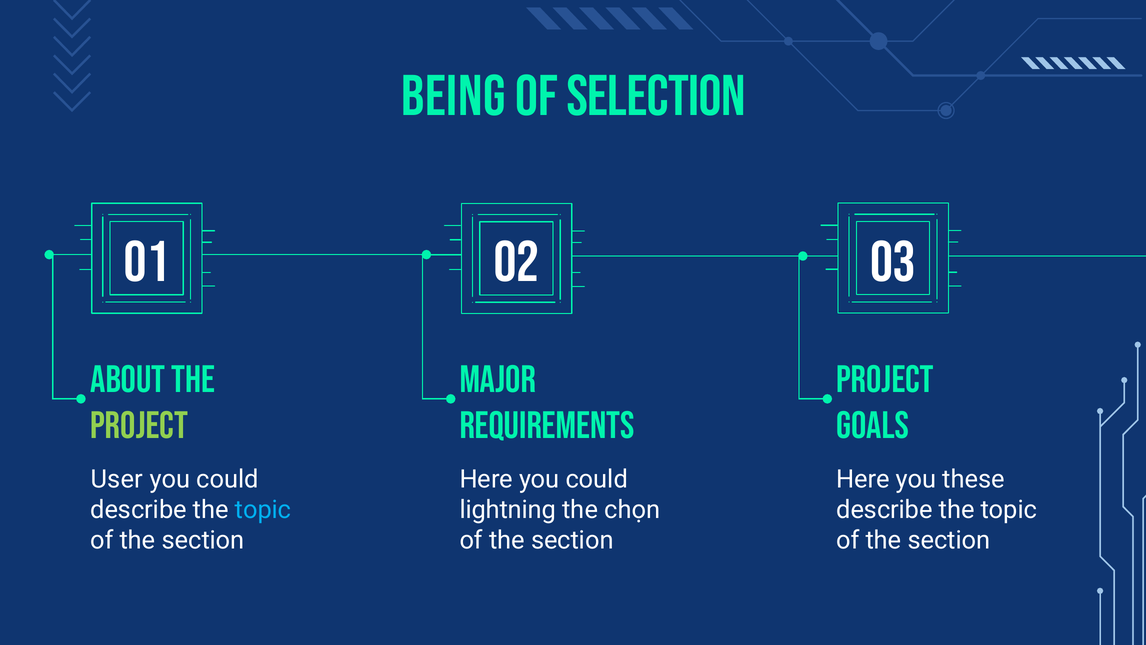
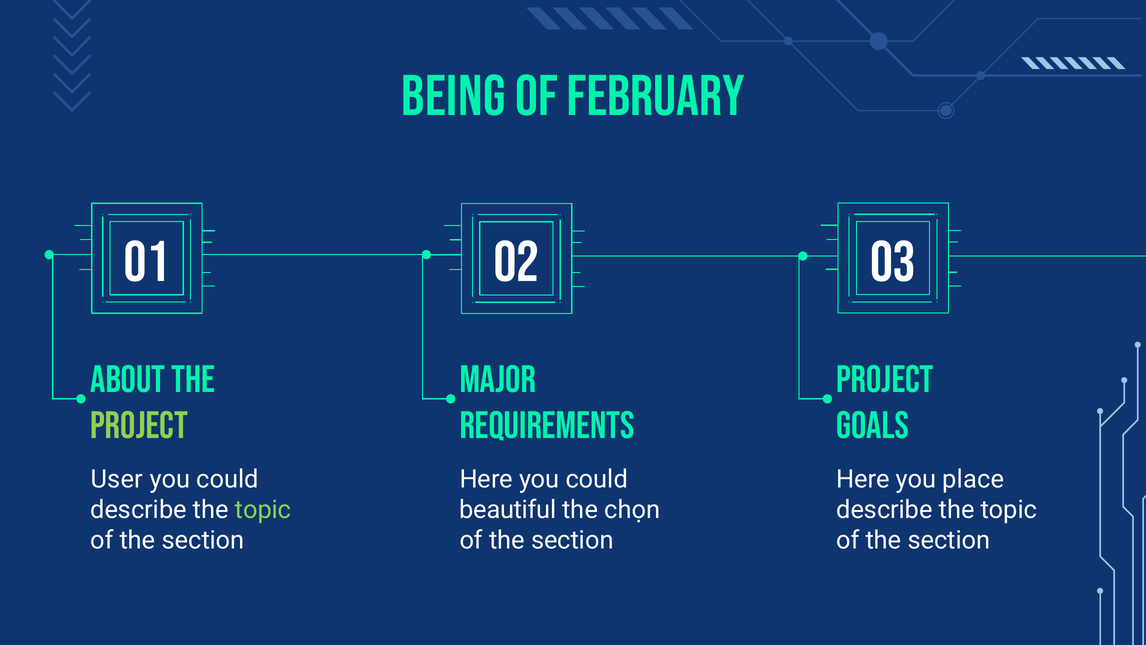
SELECTION: SELECTION -> FEBRUARY (656, 96)
these: these -> place (973, 479)
topic colour: light blue -> light green (263, 509)
lightning: lightning -> beautiful (508, 509)
